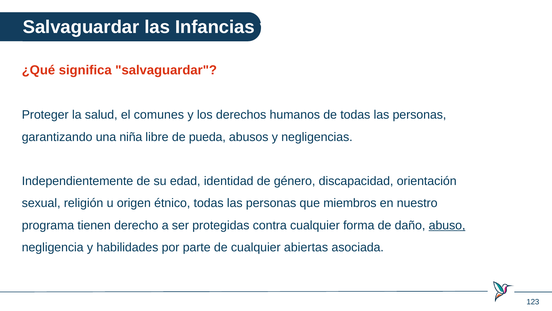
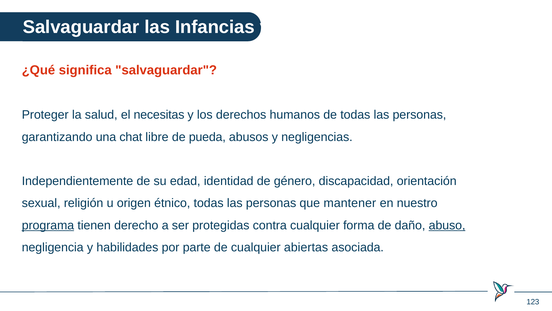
comunes: comunes -> necesitas (159, 115)
niña: niña -> chat (131, 137)
miembros: miembros -> mantener (350, 203)
programa underline: none -> present (48, 225)
